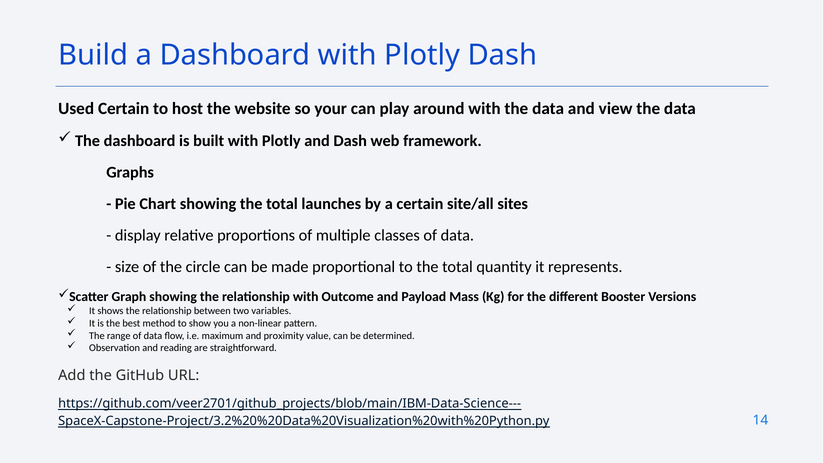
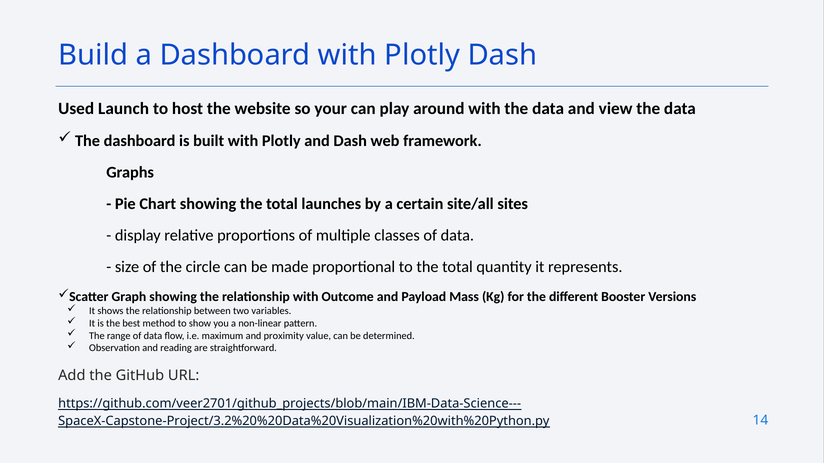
Used Certain: Certain -> Launch (124, 109)
